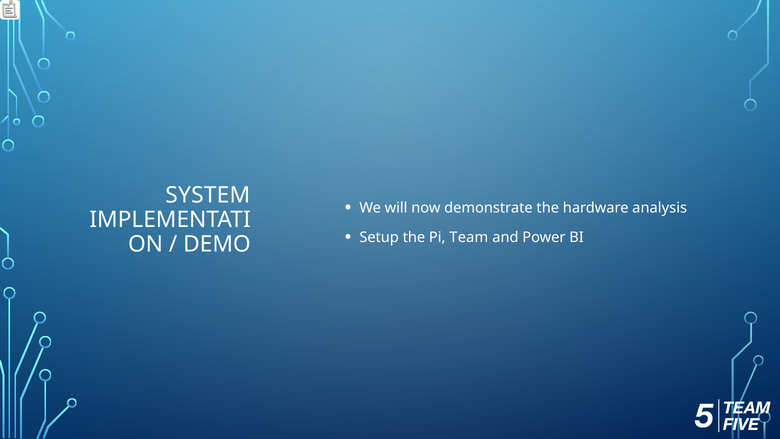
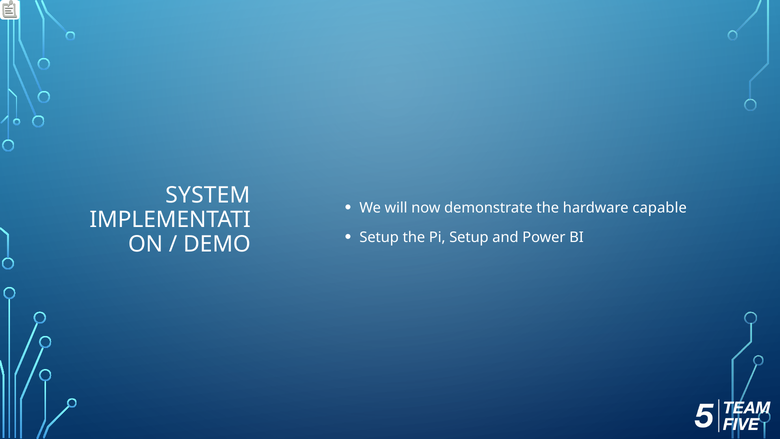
analysis: analysis -> capable (660, 208)
Pi Team: Team -> Setup (469, 237)
